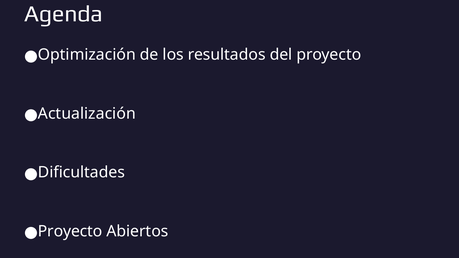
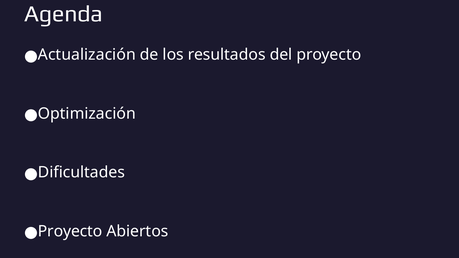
Optimización: Optimización -> Actualización (87, 55)
Actualización: Actualización -> Optimización (87, 114)
